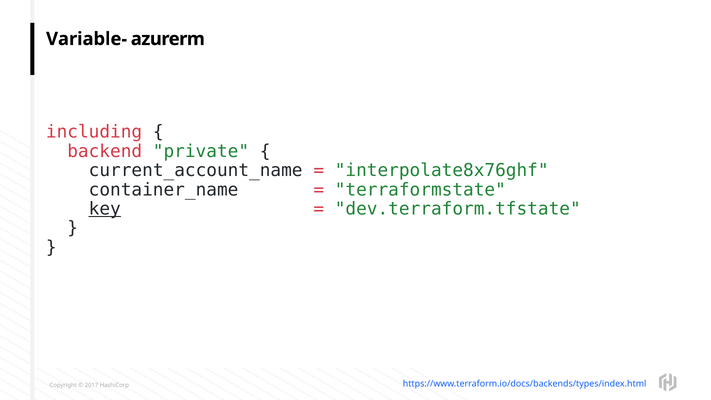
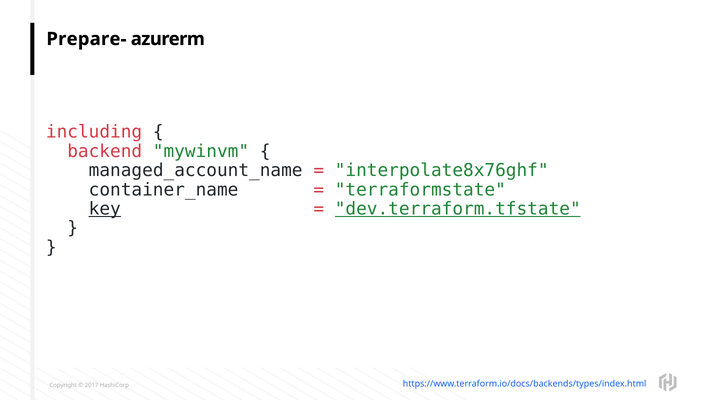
Variable-: Variable- -> Prepare- (86, 39)
private: private -> mywinvm (201, 151)
current_account_name: current_account_name -> managed_account_name (196, 170)
dev.terraform.tfstate underline: none -> present (458, 209)
